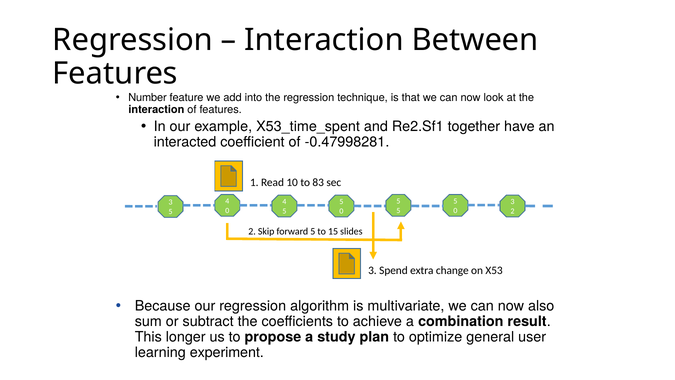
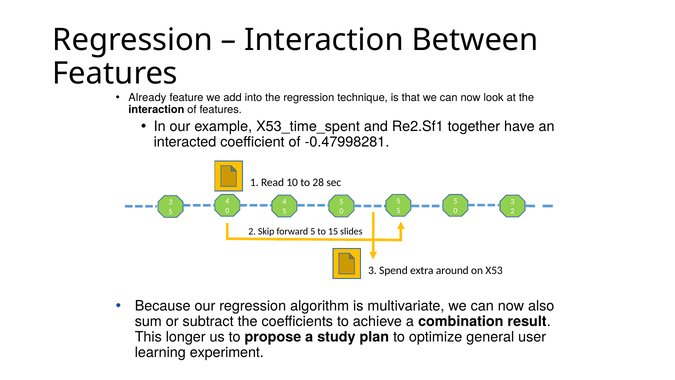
Number: Number -> Already (147, 98)
83: 83 -> 28 (318, 183)
change: change -> around (452, 270)
